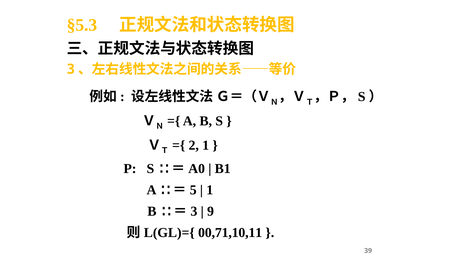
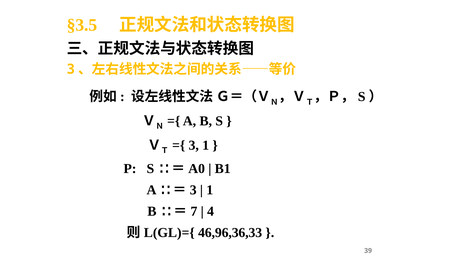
§5.3: §5.3 -> §3.5 (82, 25)
2: 2 -> 3 (194, 145)
5: 5 -> 3 (193, 190)
3: 3 -> 7 (194, 211)
9: 9 -> 4 (211, 211)
00,71,10,11: 00,71,10,11 -> 46,96,36,33 (230, 233)
